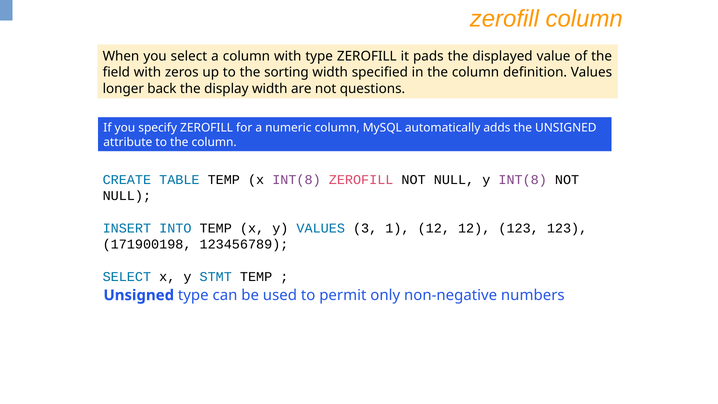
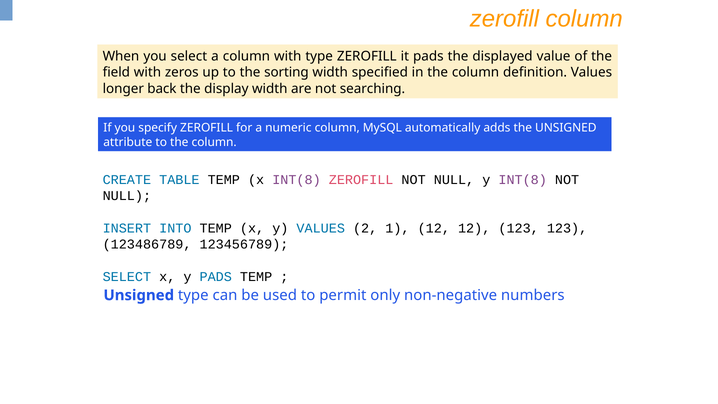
questions: questions -> searching (372, 89)
3: 3 -> 2 (365, 228)
171900198: 171900198 -> 123486789 (147, 244)
y STMT: STMT -> PADS (216, 277)
